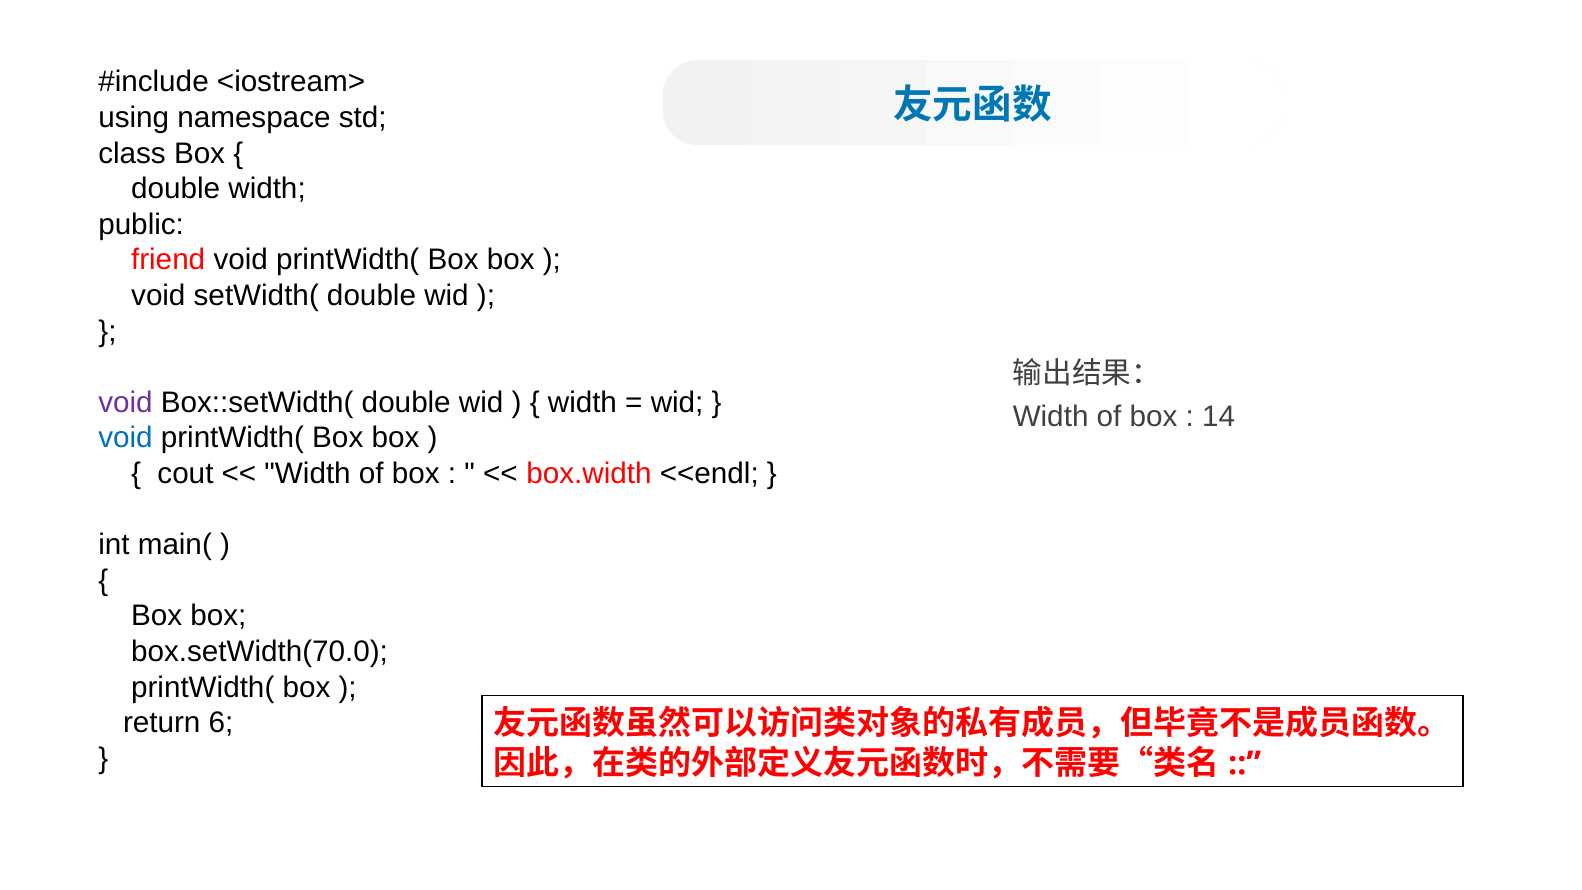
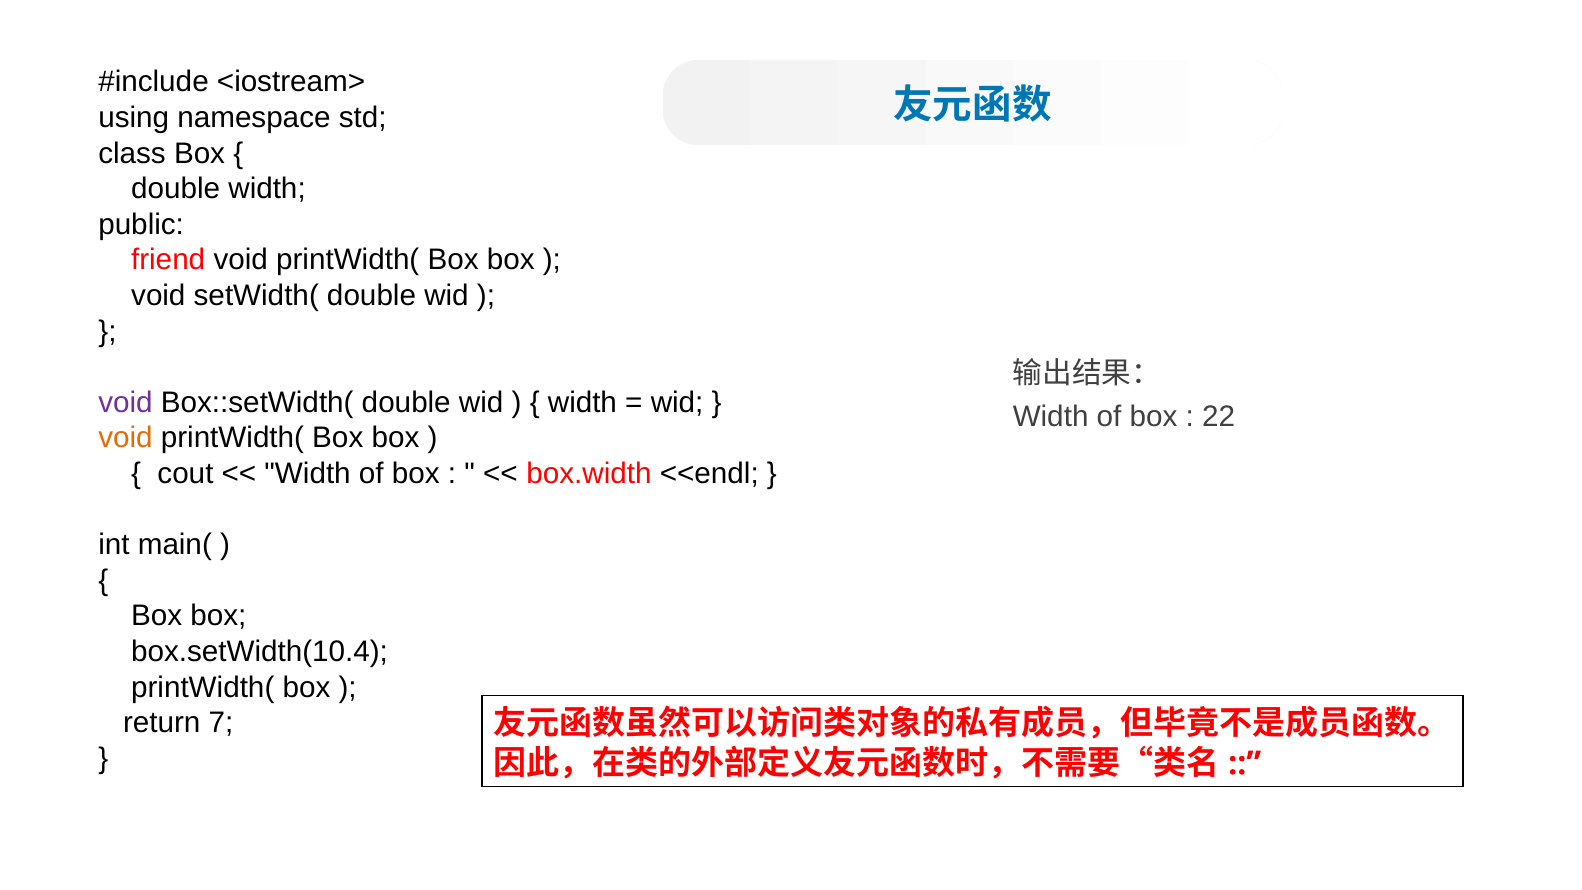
14: 14 -> 22 (1219, 416)
void colour: blue -> orange (126, 438)
box.setWidth(70.0: box.setWidth(70.0 -> box.setWidth(10.4 (260, 652)
6: 6 -> 7 (221, 723)
